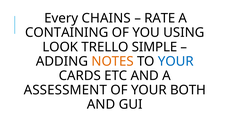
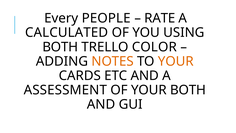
CHAINS: CHAINS -> PEOPLE (106, 18)
CONTAINING: CONTAINING -> CALCULATED (67, 33)
LOOK: LOOK -> BOTH (60, 47)
SIMPLE: SIMPLE -> COLOR (154, 47)
YOUR colour: blue -> orange (176, 61)
